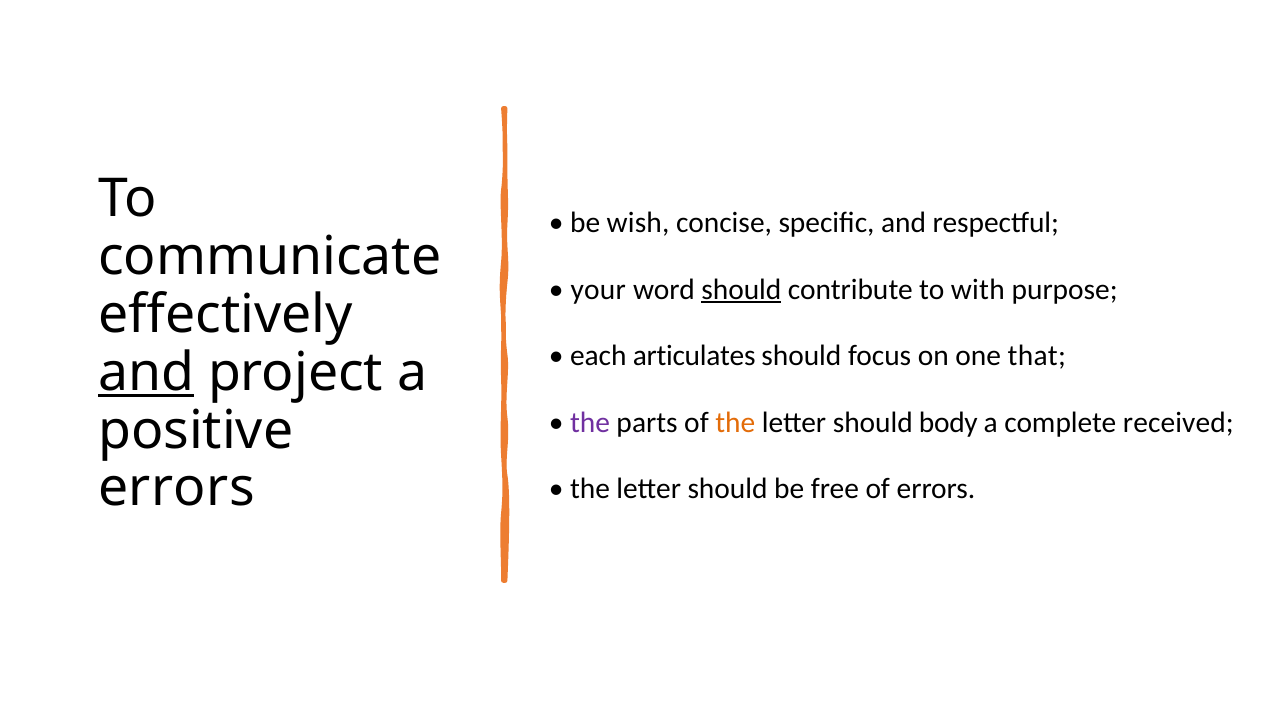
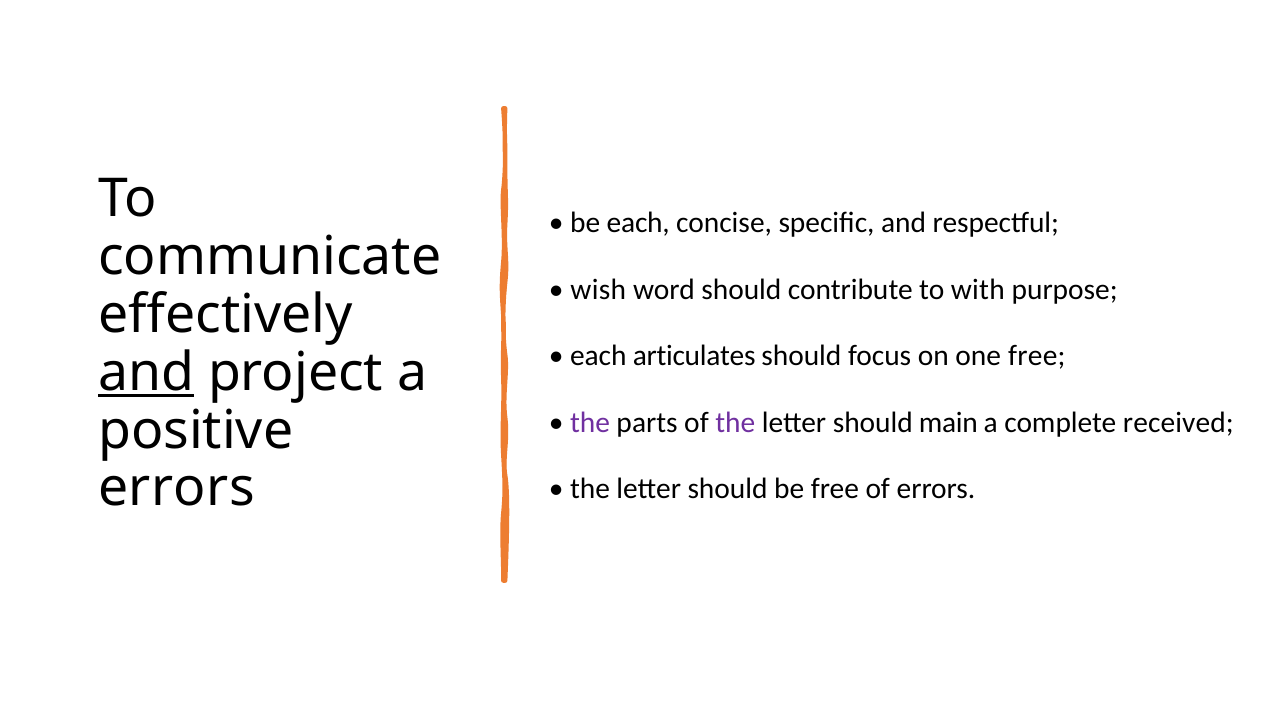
be wish: wish -> each (638, 223)
your: your -> wish (598, 289)
should underline: present -> none (741, 289)
one that: that -> free (1037, 356)
the colour: orange -> purple (735, 422)
body: body -> main (948, 422)
